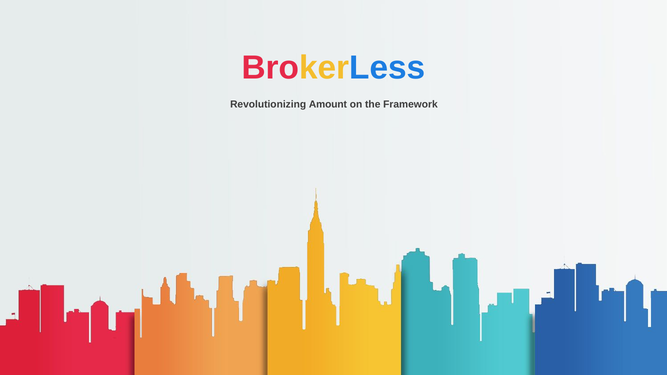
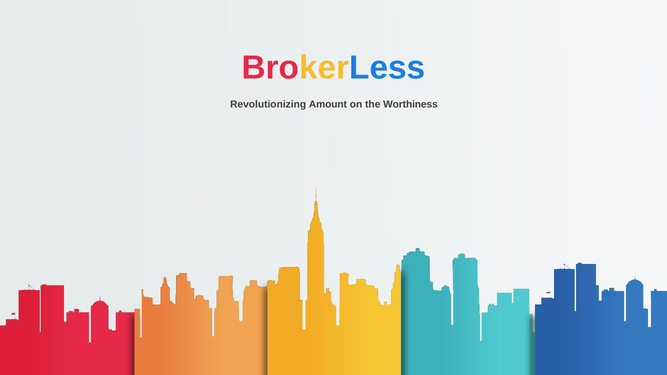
Framework: Framework -> Worthiness (411, 104)
